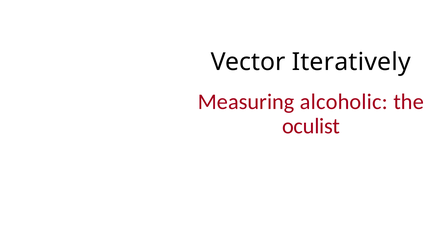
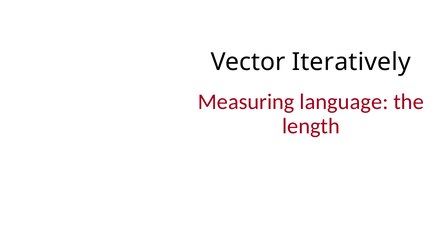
alcoholic: alcoholic -> language (344, 102)
oculist: oculist -> length (311, 126)
